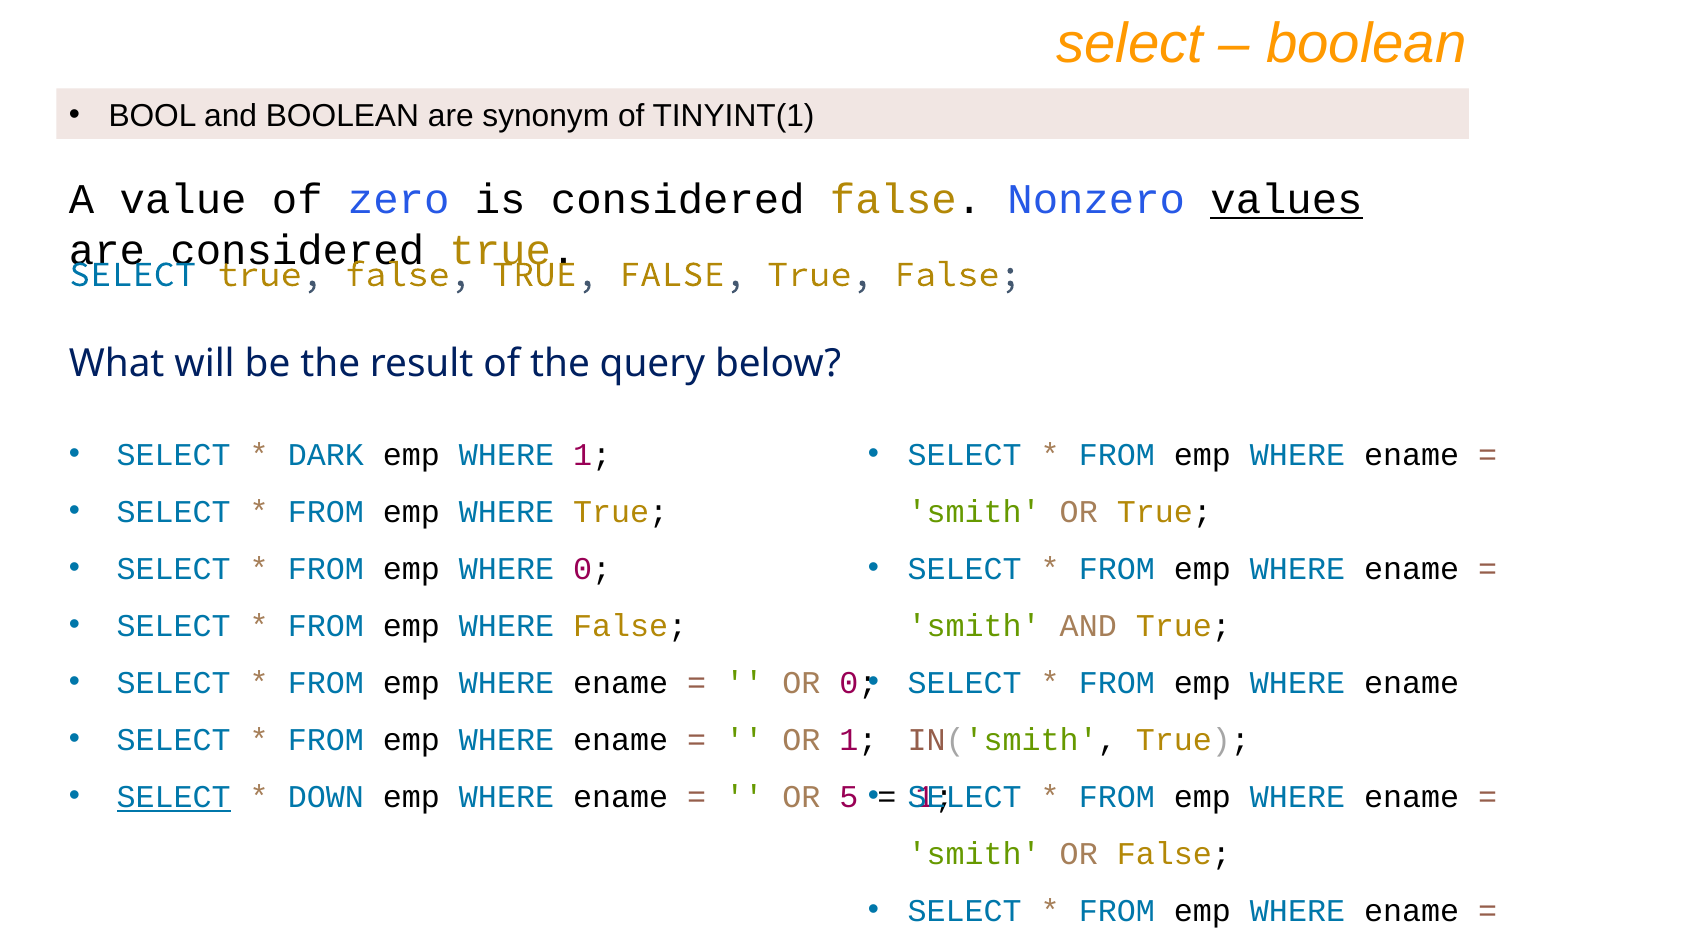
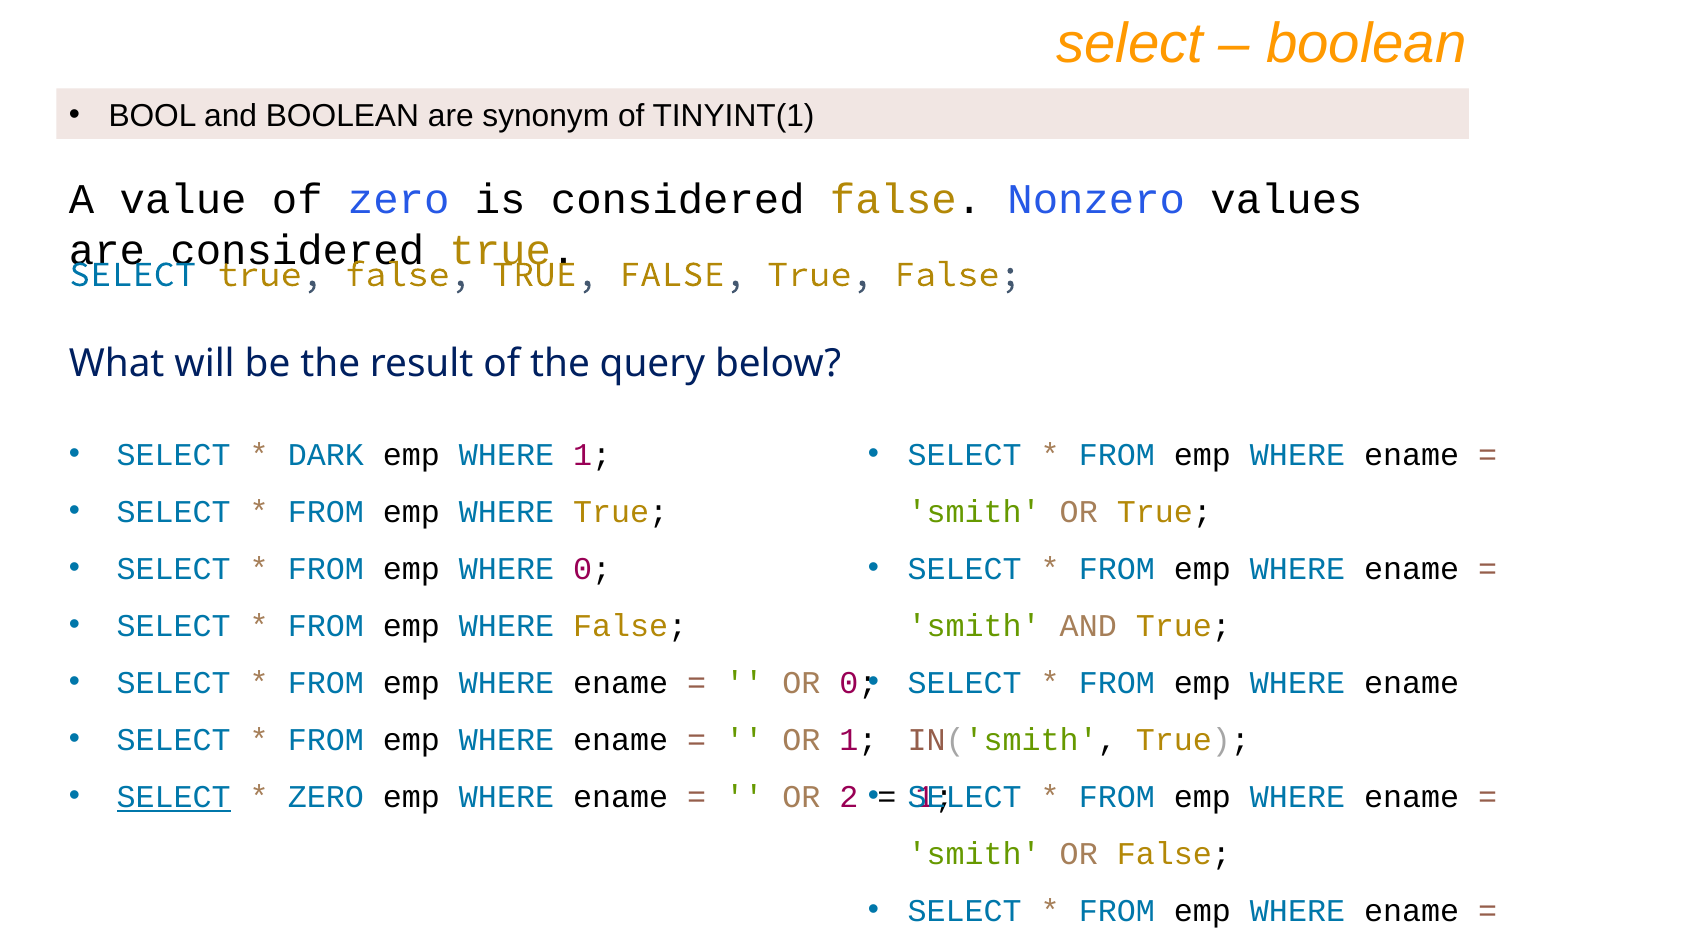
values underline: present -> none (1286, 200)
DOWN: DOWN -> ZERO (326, 797)
5: 5 -> 2 (849, 797)
